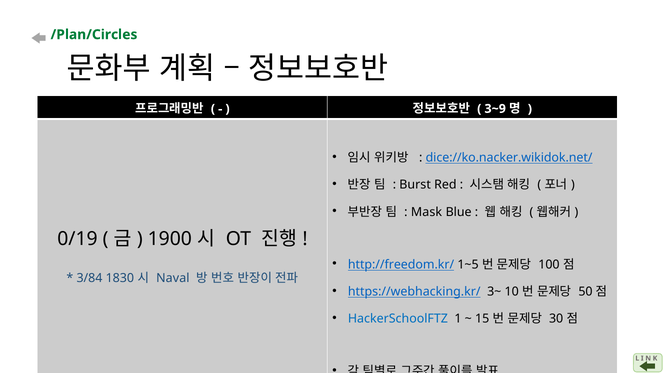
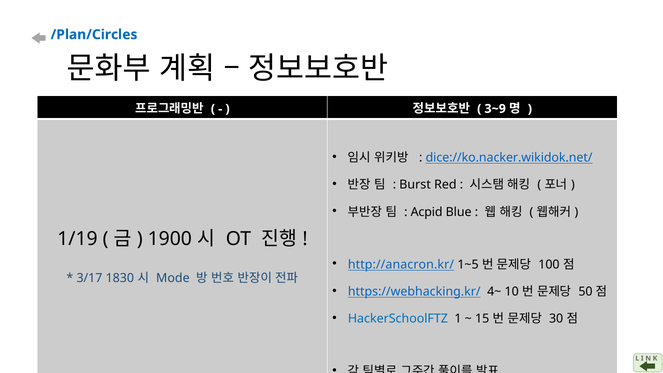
/Plan/Circles colour: green -> blue (94, 35)
Mask: Mask -> Acpid (427, 212)
0/19: 0/19 -> 1/19 (77, 239)
http://freedom.kr/: http://freedom.kr/ -> http://anacron.kr/ (401, 264)
3/84: 3/84 -> 3/17 (89, 278)
Naval: Naval -> Mode (173, 278)
3~: 3~ -> 4~ (494, 291)
